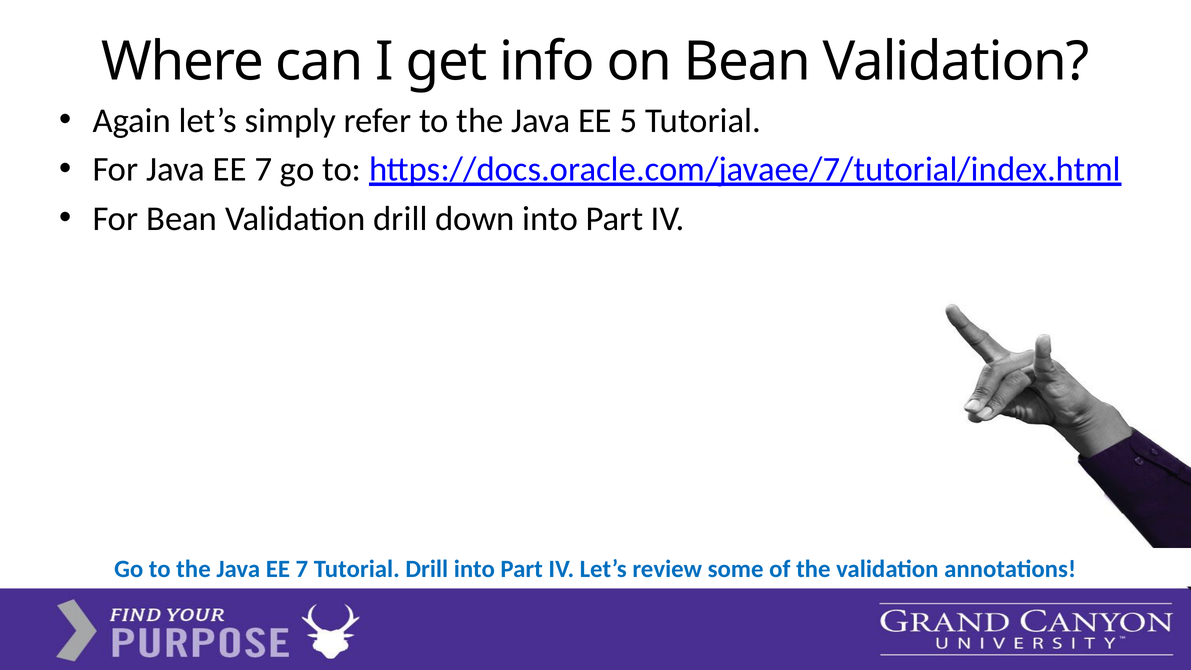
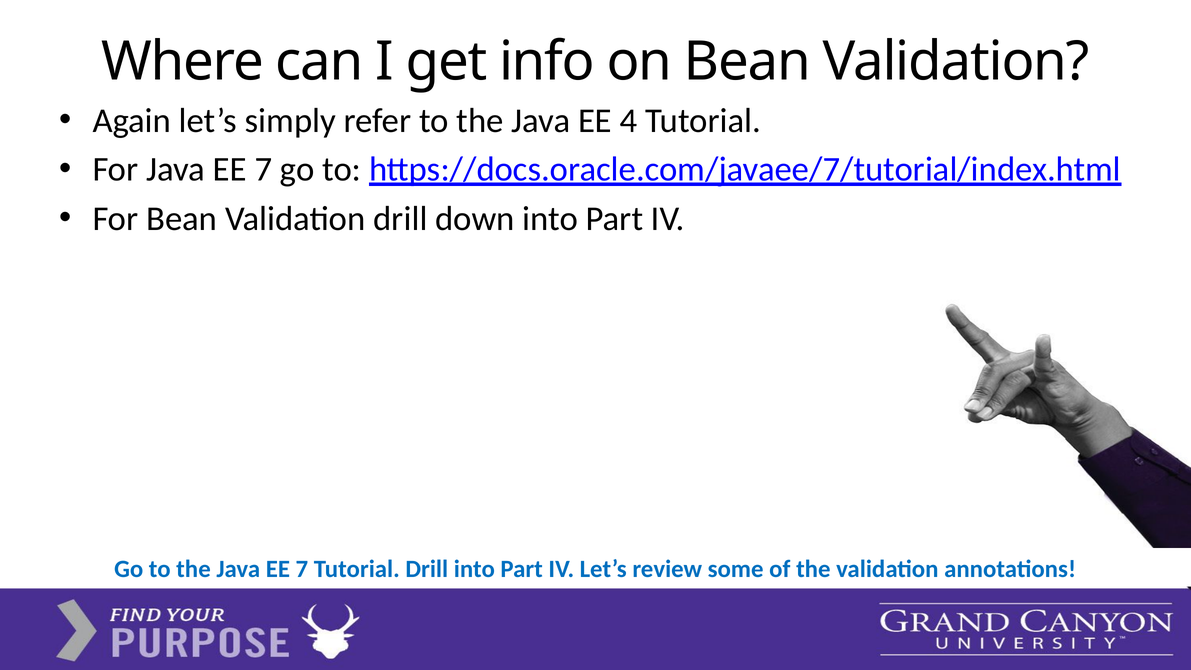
5: 5 -> 4 (629, 121)
